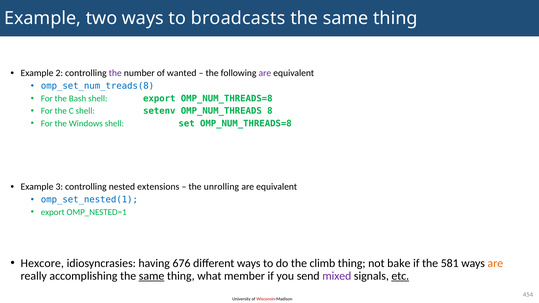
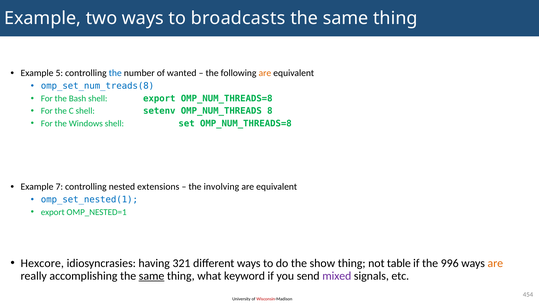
2: 2 -> 5 (59, 73)
the colour: purple -> blue (115, 73)
are colour: purple -> orange (265, 73)
3: 3 -> 7 (59, 187)
unrolling: unrolling -> involving (221, 187)
676: 676 -> 321 (181, 263)
climb: climb -> show (322, 263)
bake: bake -> table (399, 263)
581: 581 -> 996 (450, 263)
member: member -> keyword (245, 276)
etc underline: present -> none (400, 276)
